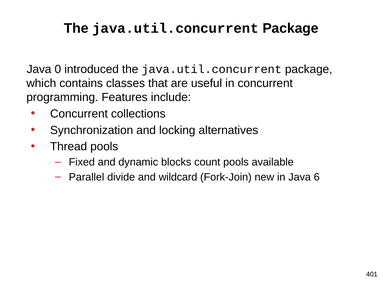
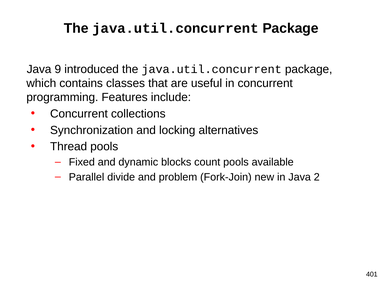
0: 0 -> 9 (58, 69)
wildcard: wildcard -> problem (178, 177)
6: 6 -> 2 (317, 177)
